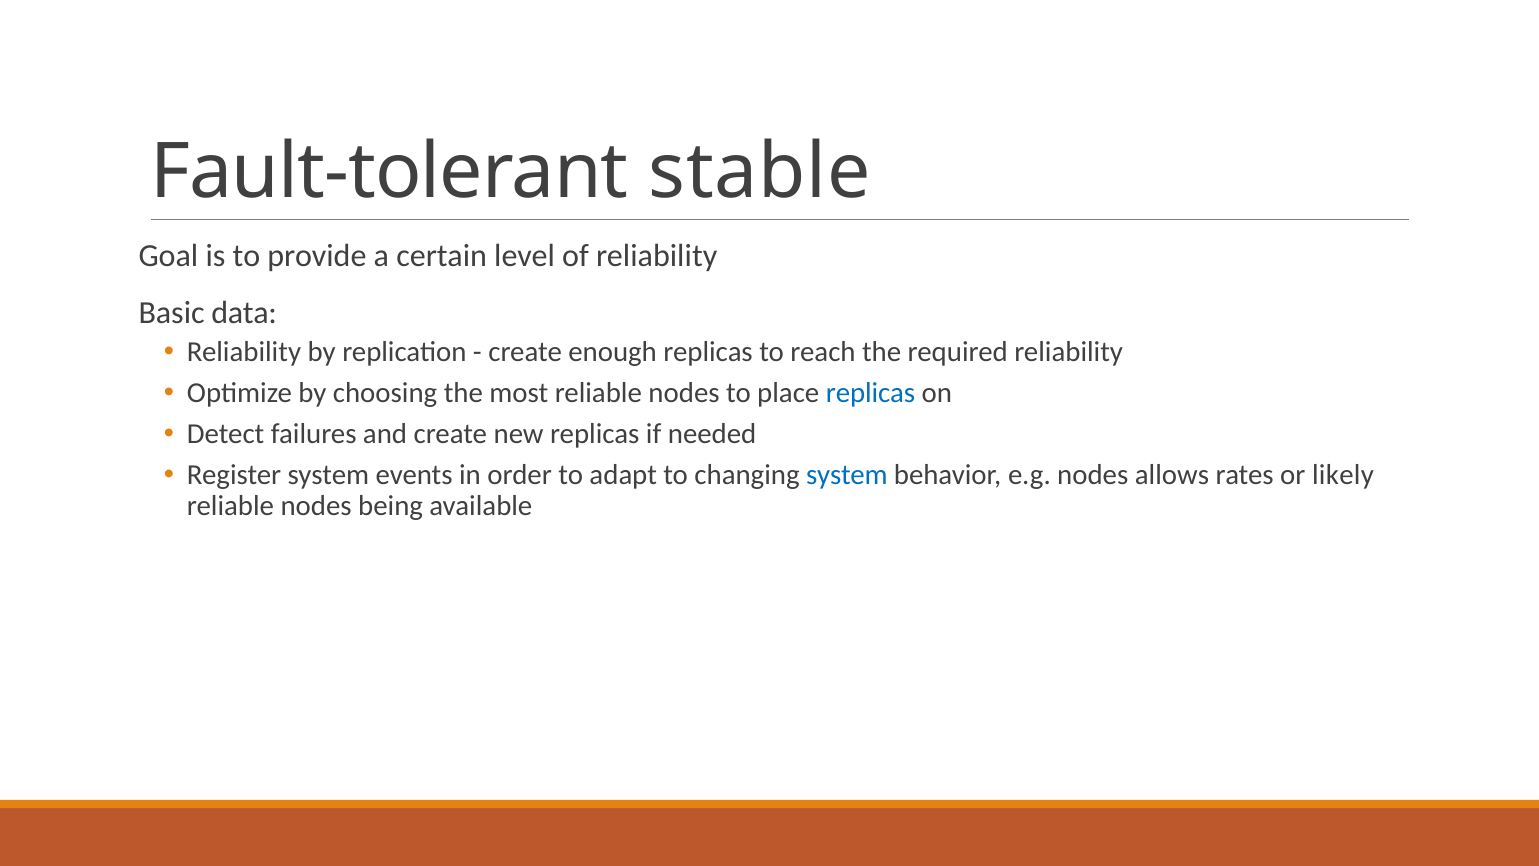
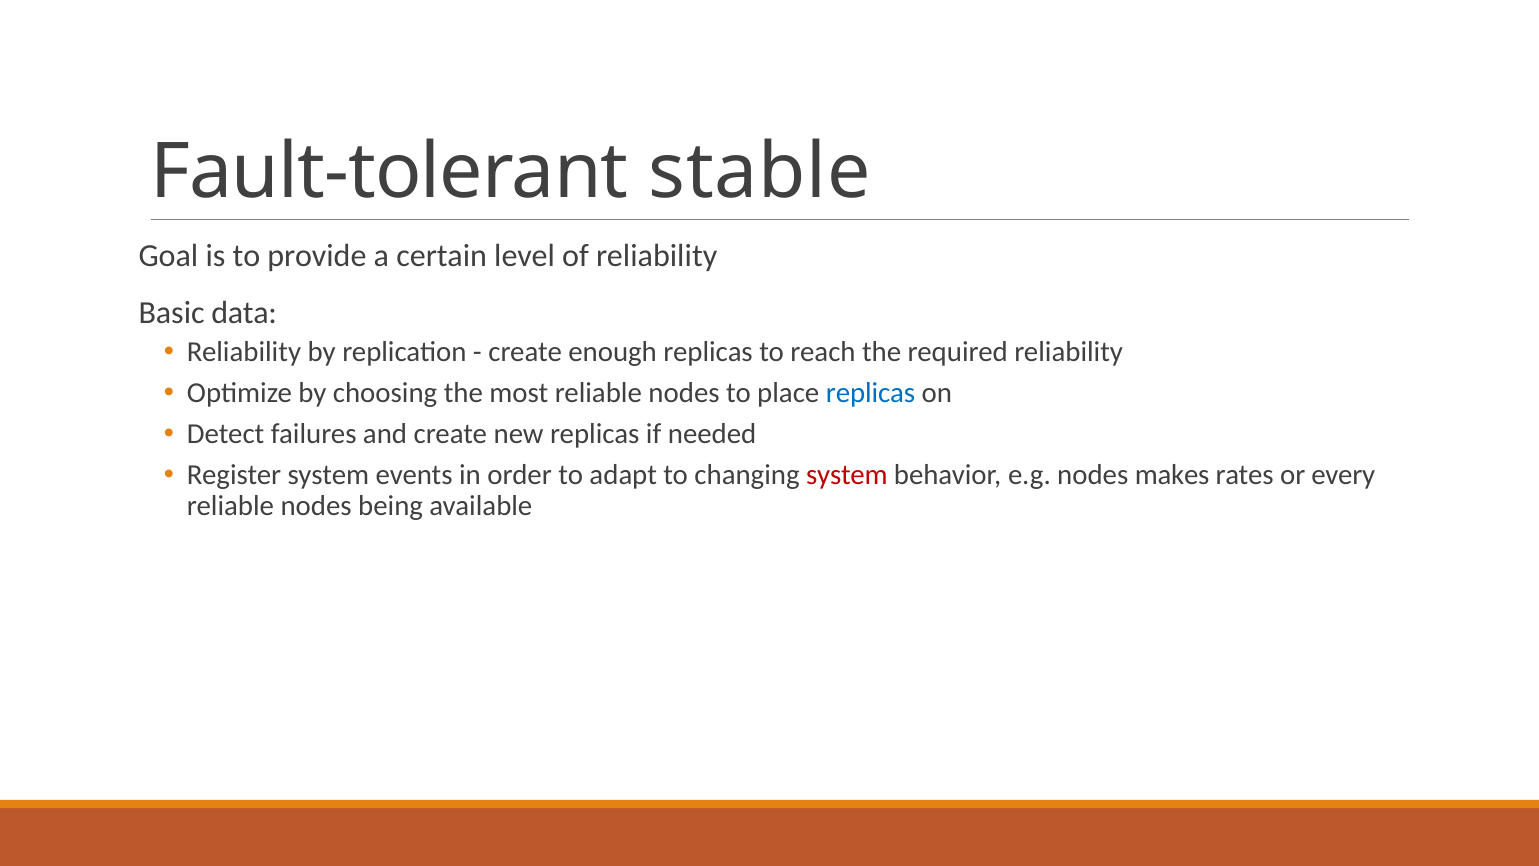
system colour: blue -> red (847, 475)
allows: allows -> makes (1172, 475)
likely: likely -> every (1343, 475)
